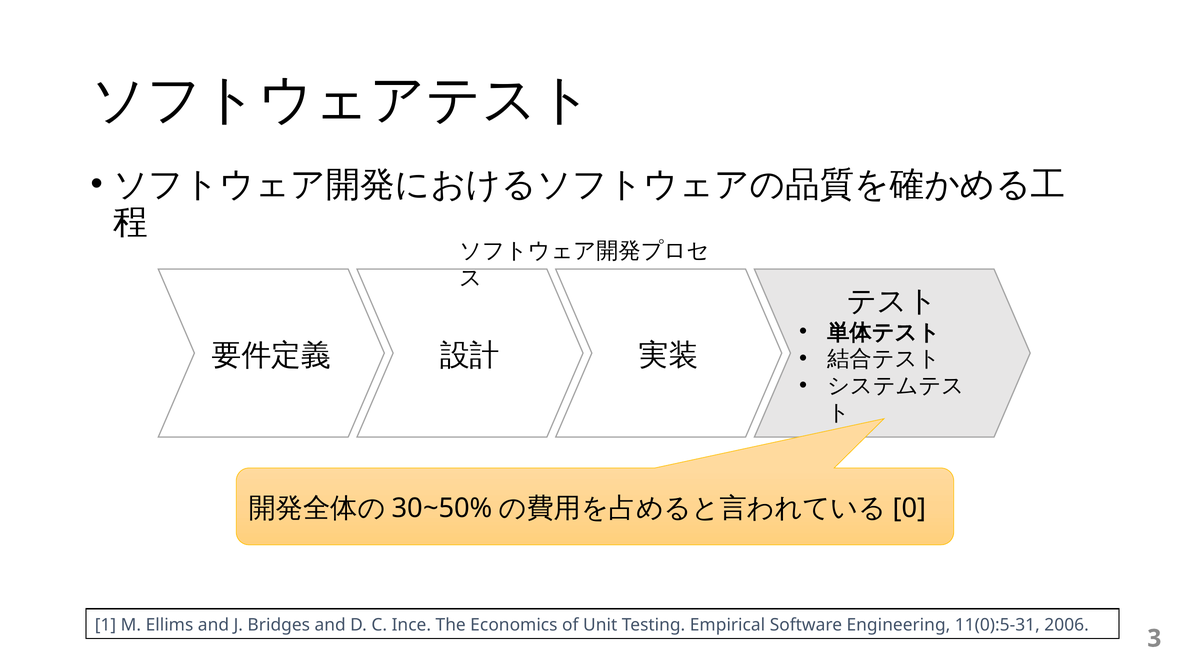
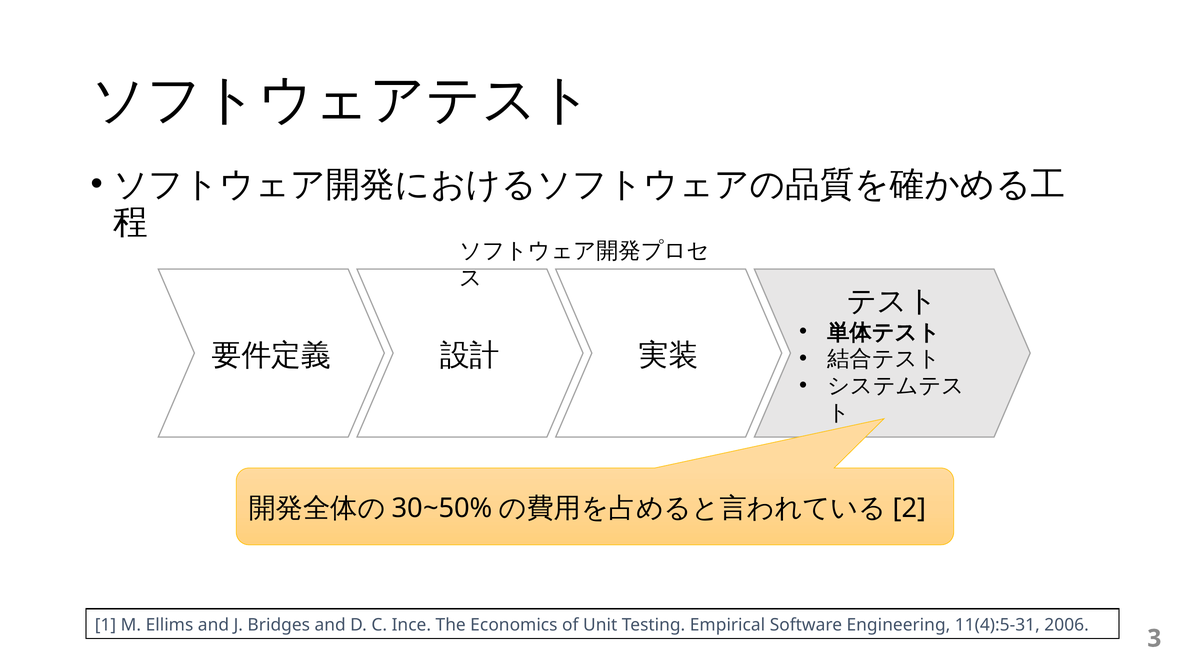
0: 0 -> 2 (910, 508)
11(0):5-31: 11(0):5-31 -> 11(4):5-31 (997, 624)
